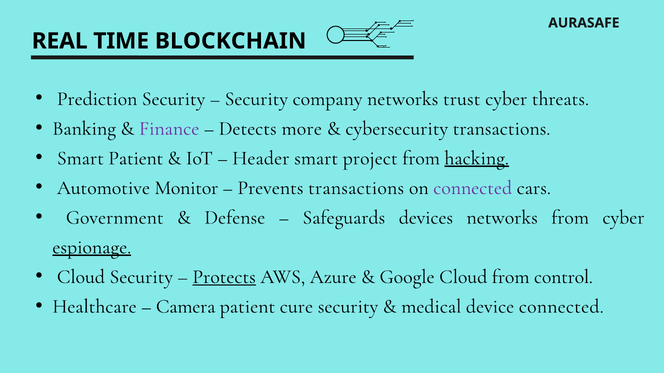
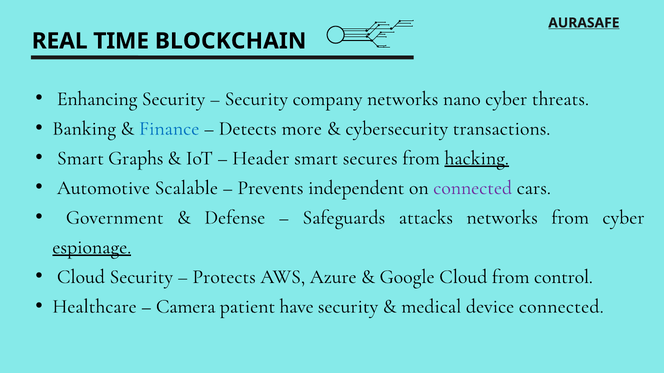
AURASAFE underline: none -> present (584, 23)
Prediction: Prediction -> Enhancing (97, 99)
trust: trust -> nano (462, 99)
Finance colour: purple -> blue (169, 128)
Smart Patient: Patient -> Graphs (136, 158)
project: project -> secures (370, 158)
Monitor: Monitor -> Scalable (186, 188)
Prevents transactions: transactions -> independent (356, 188)
devices: devices -> attacks (426, 217)
Protects underline: present -> none (224, 277)
cure: cure -> have (297, 307)
